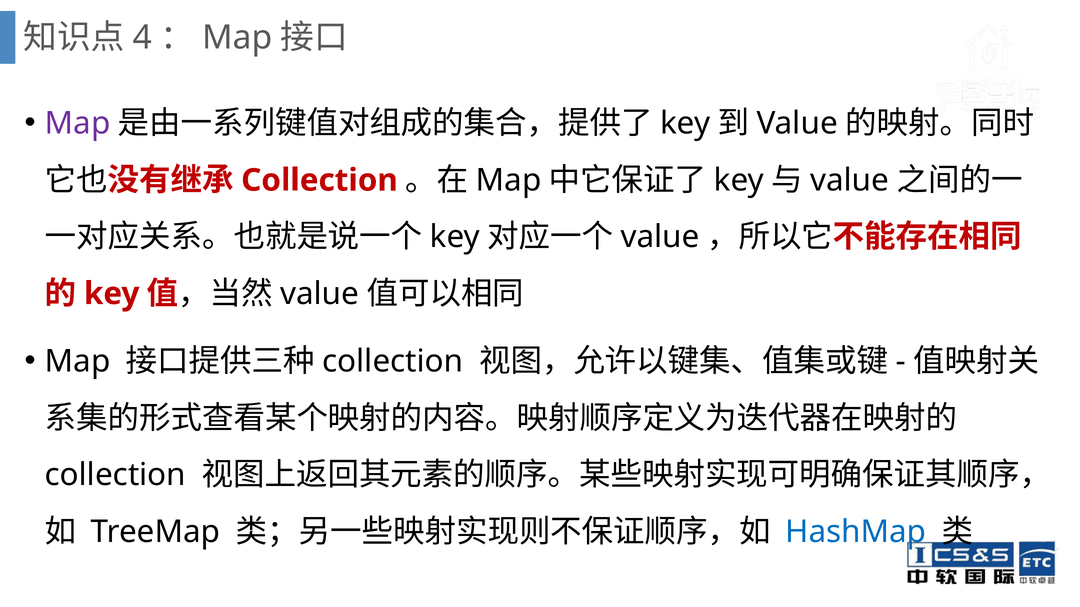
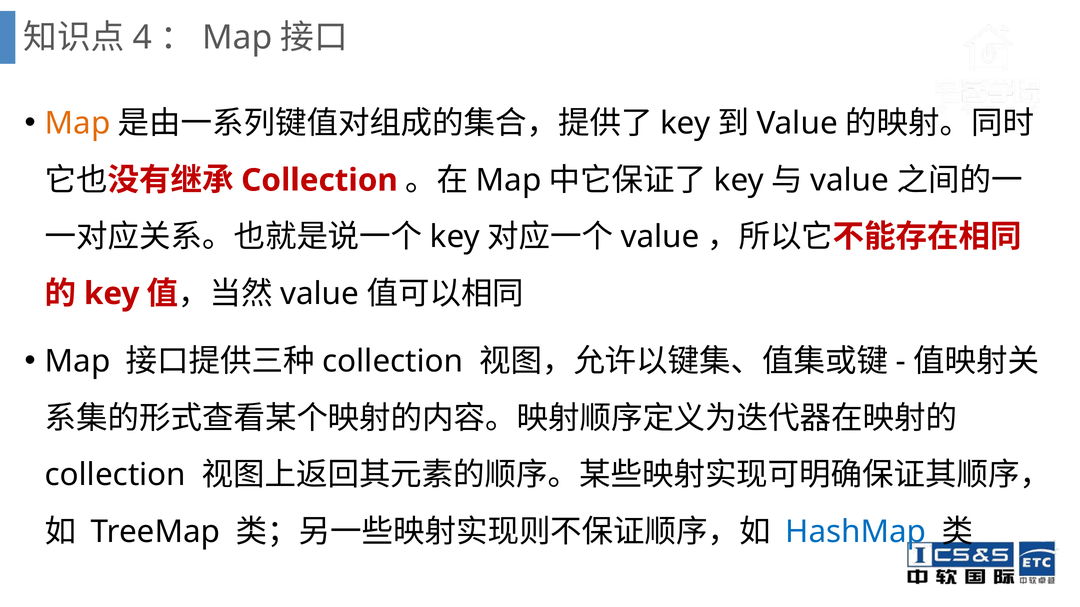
Map colour: purple -> orange (78, 124)
